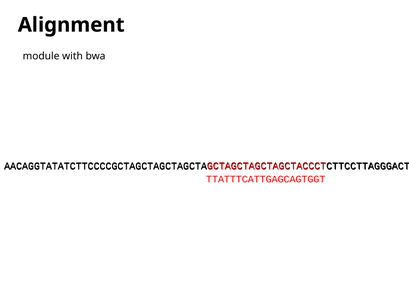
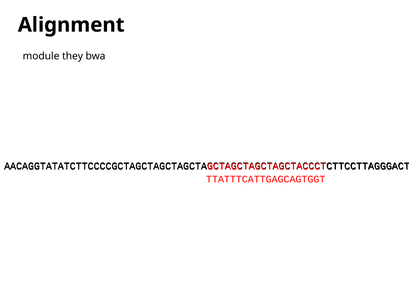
with: with -> they (73, 56)
